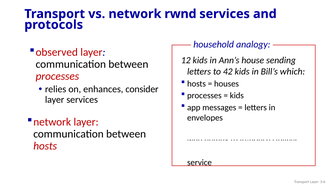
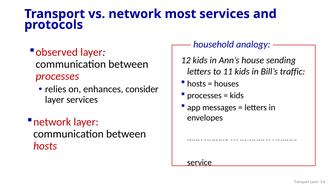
rwnd: rwnd -> most (180, 14)
42: 42 -> 11 (228, 71)
which: which -> traffic (293, 71)
